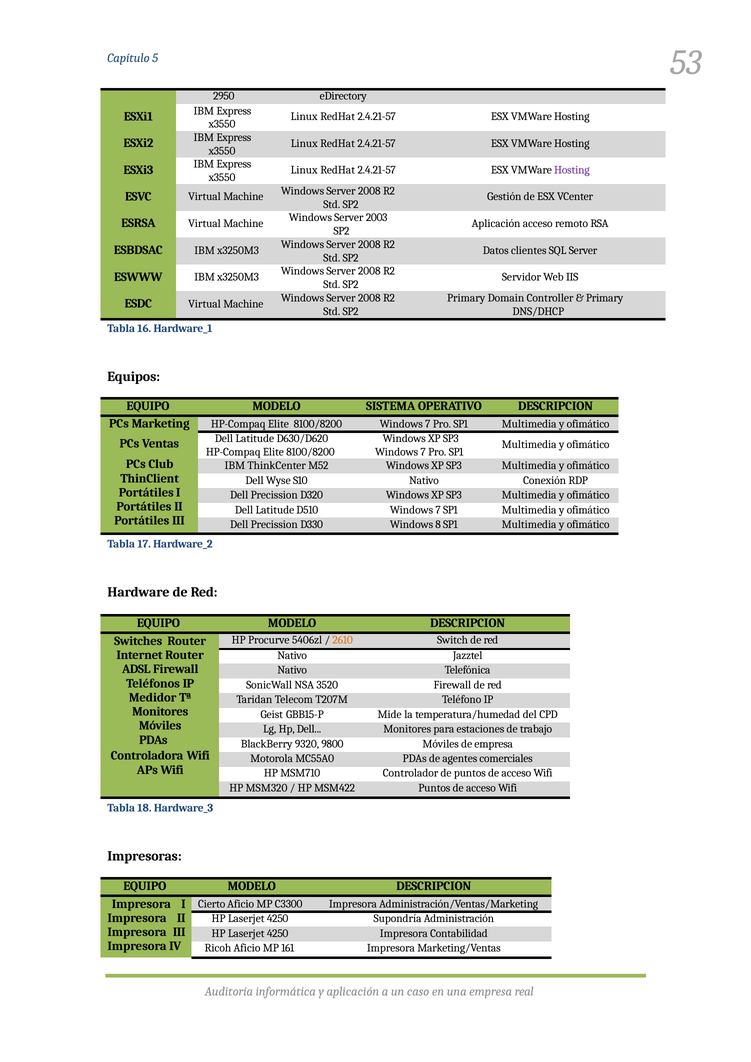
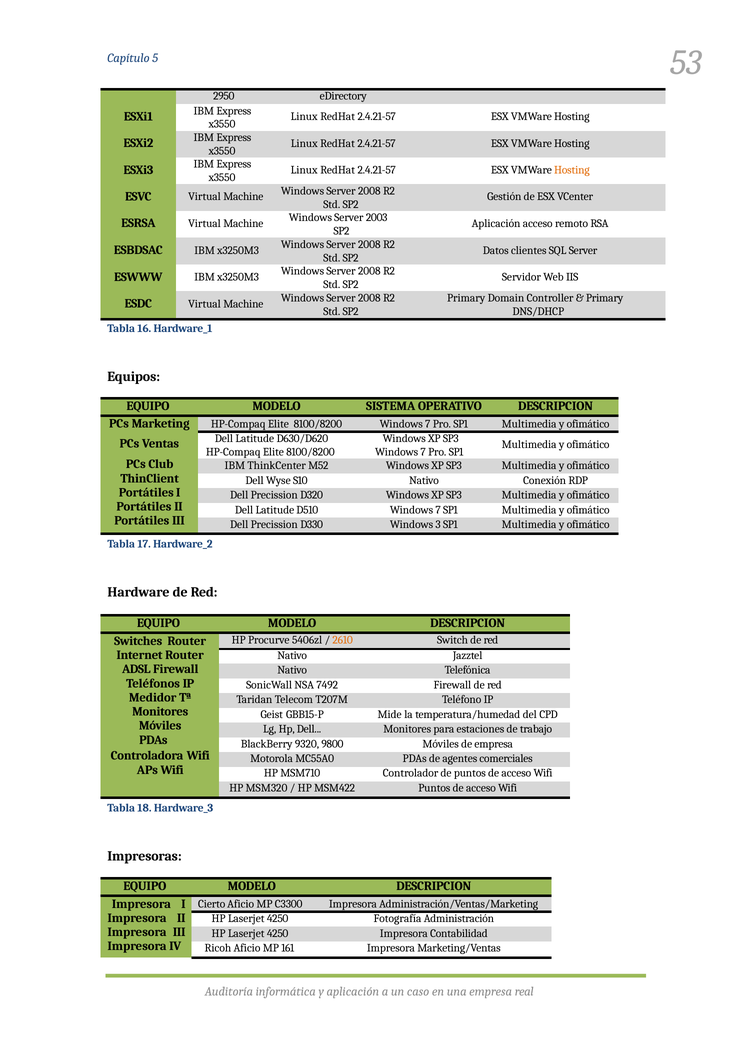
Hosting colour: purple -> orange (572, 170)
8: 8 -> 3 (438, 525)
3520: 3520 -> 7492 (327, 685)
Supondría: Supondría -> Fotografía (397, 919)
